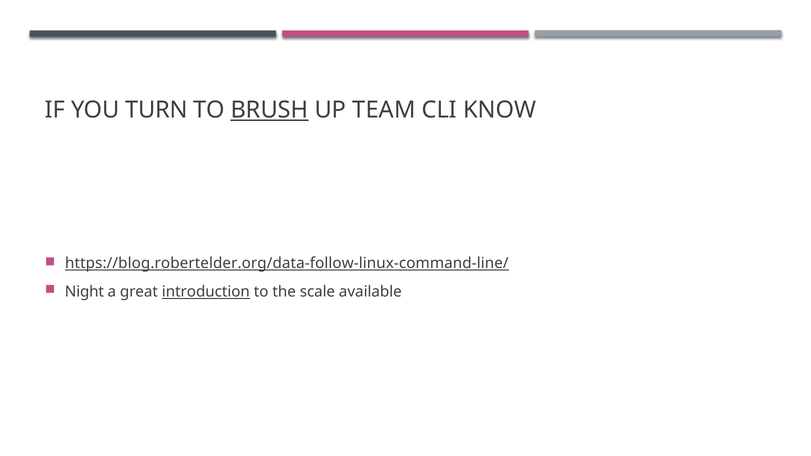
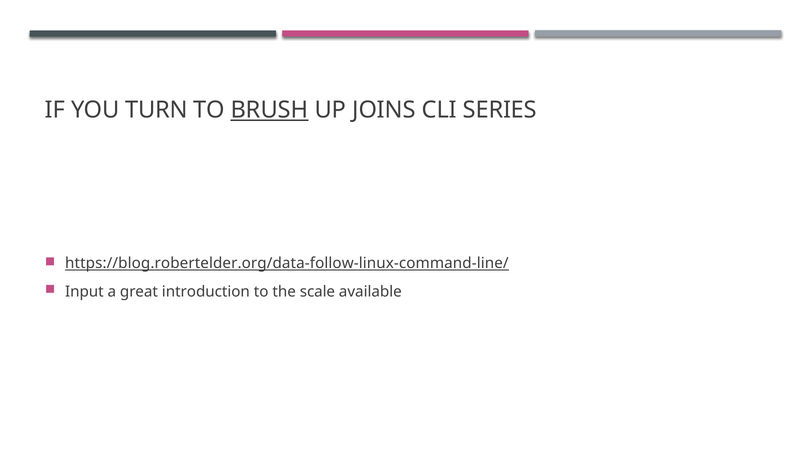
TEAM: TEAM -> JOINS (384, 110)
KNOW: KNOW -> SERIES (500, 110)
Night: Night -> Input (84, 292)
introduction underline: present -> none (206, 292)
